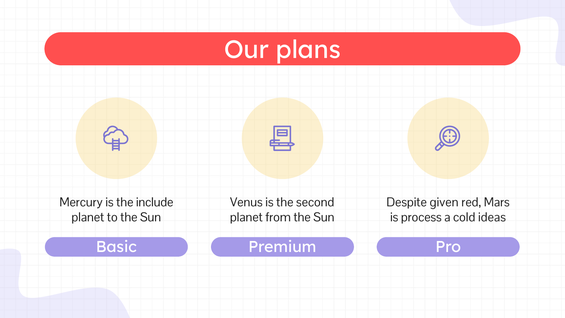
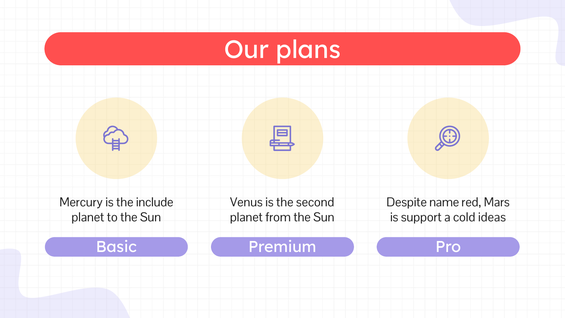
given: given -> name (444, 202)
process: process -> support (421, 217)
